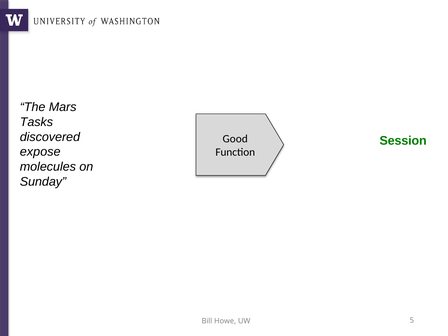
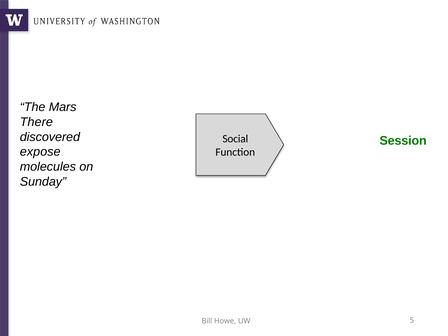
Tasks: Tasks -> There (36, 122)
Good: Good -> Social (235, 139)
